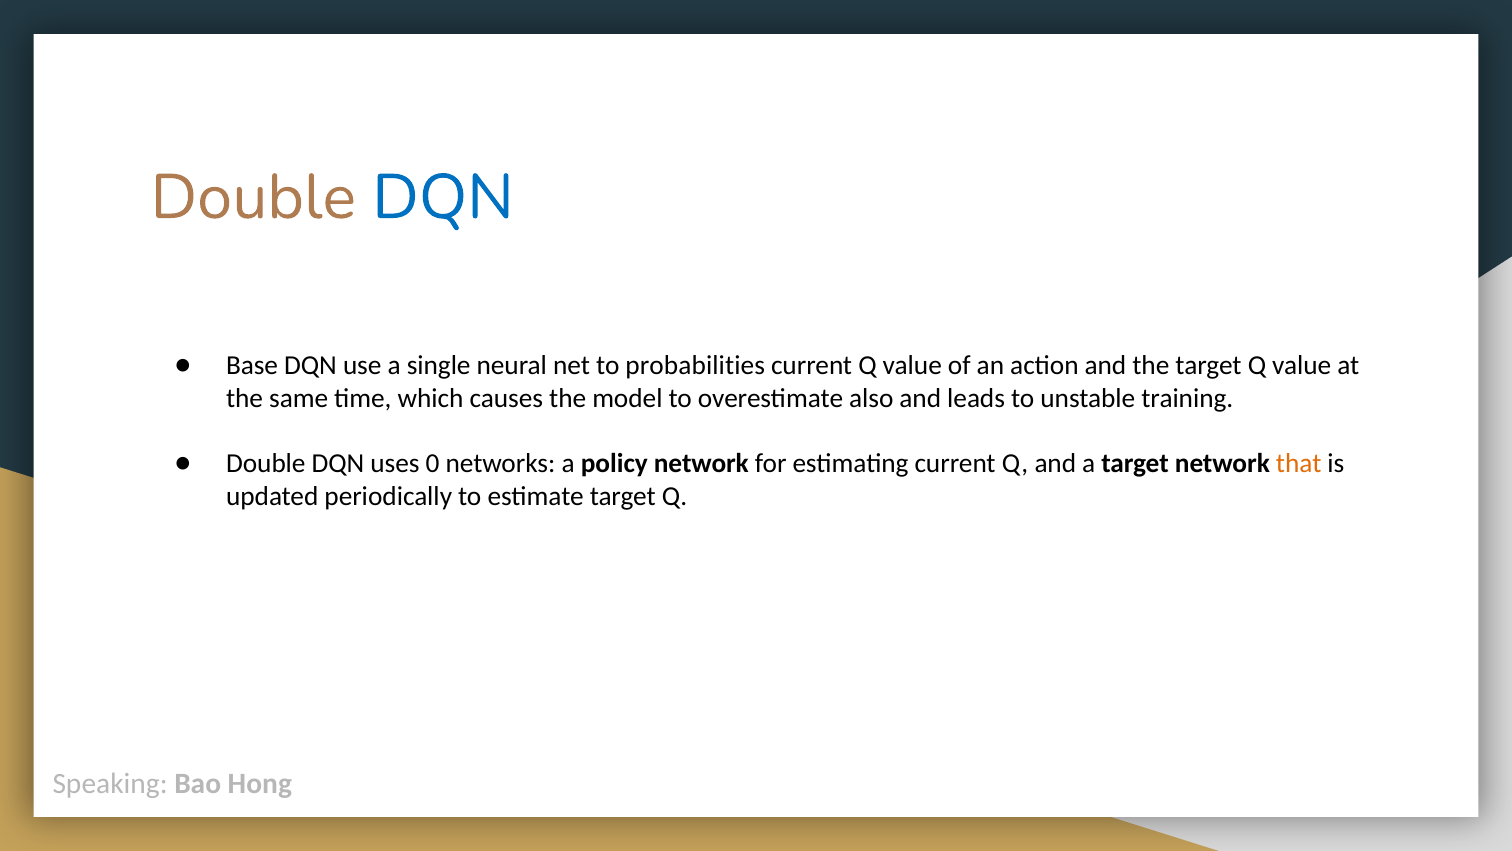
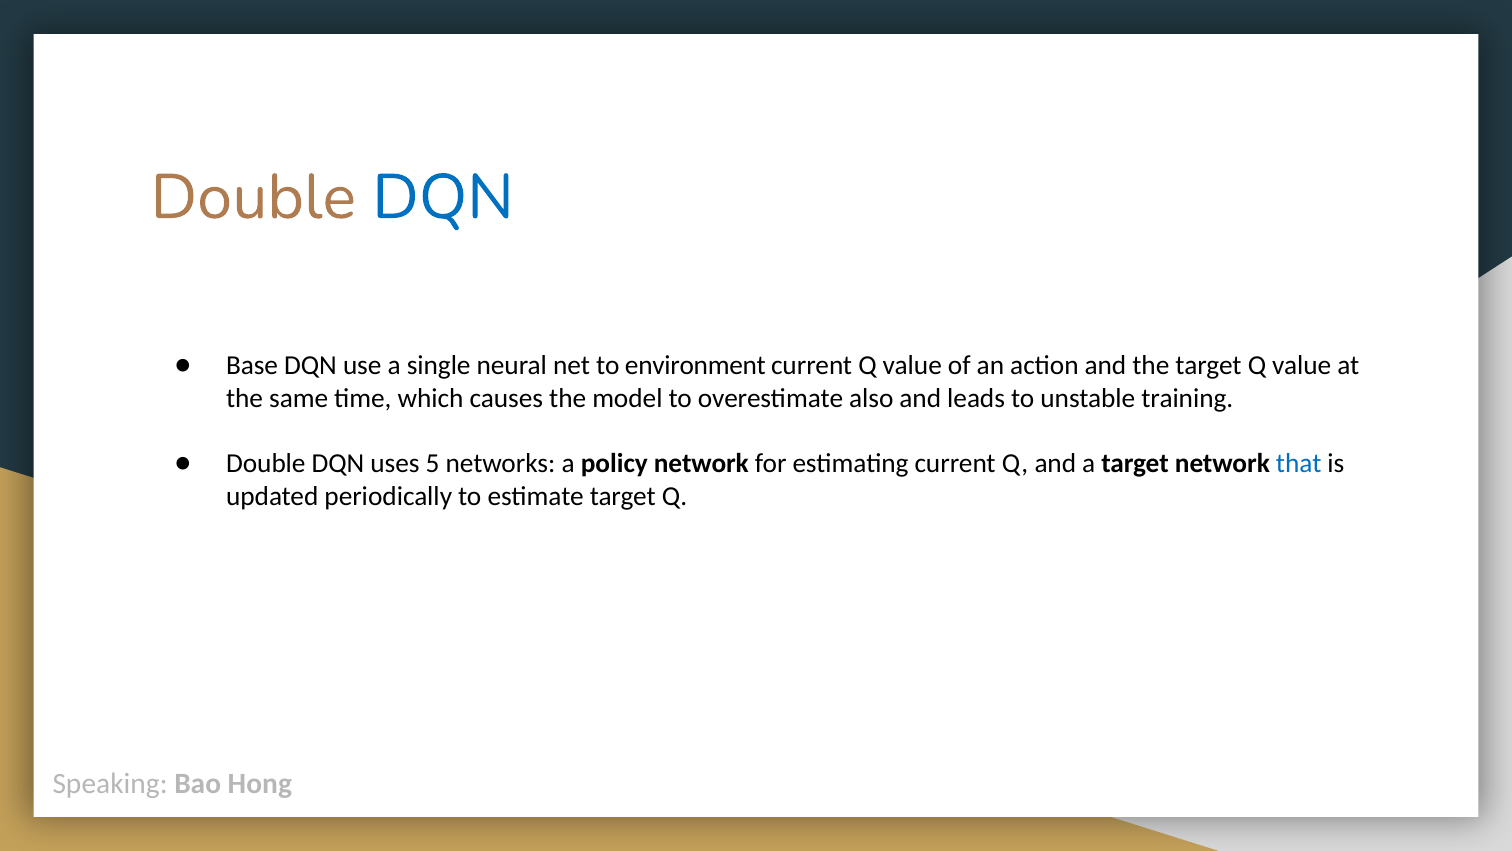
probabilities: probabilities -> environment (695, 366)
0: 0 -> 5 (433, 464)
that colour: orange -> blue (1299, 464)
